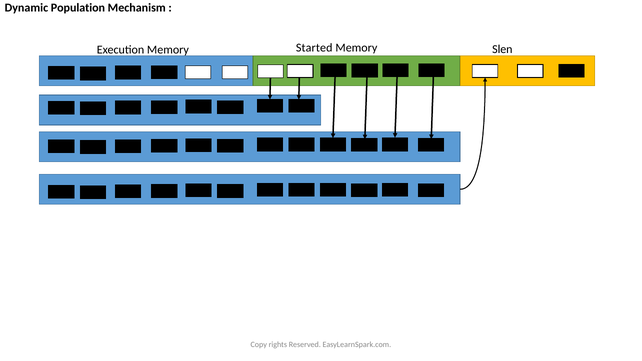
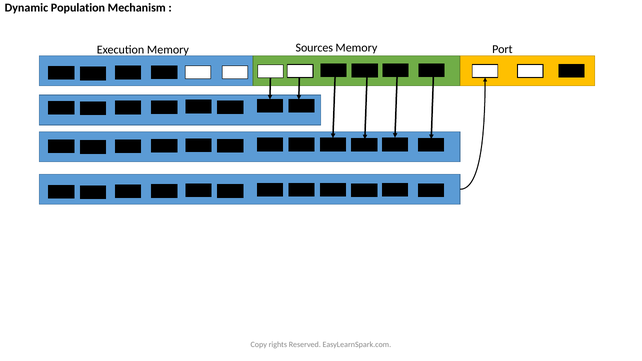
Started: Started -> Sources (314, 48)
Slen: Slen -> Port (502, 49)
